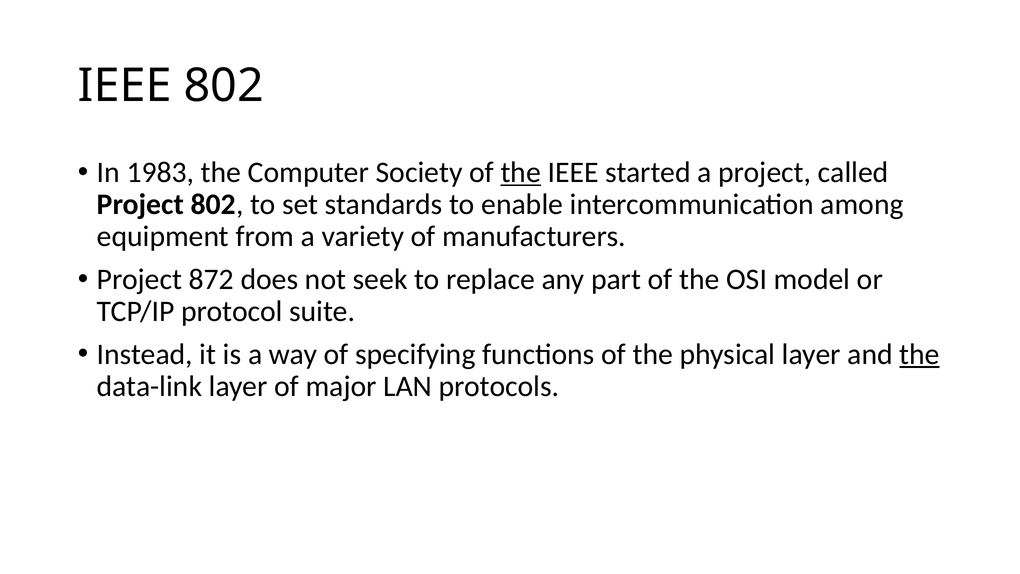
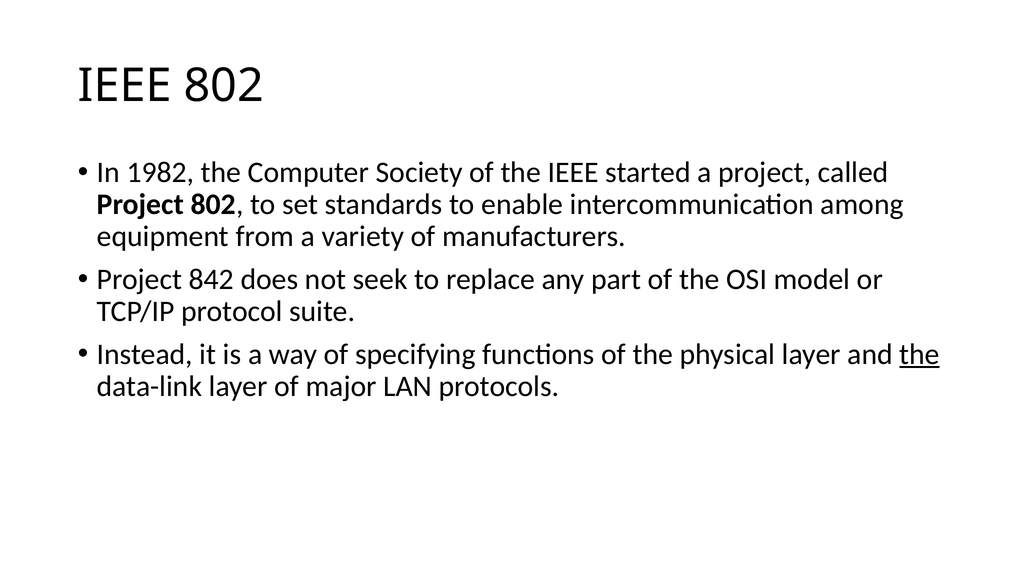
1983: 1983 -> 1982 (160, 172)
the underline: present -> none (521, 172)
872: 872 -> 842 (211, 279)
